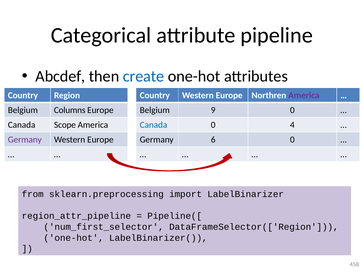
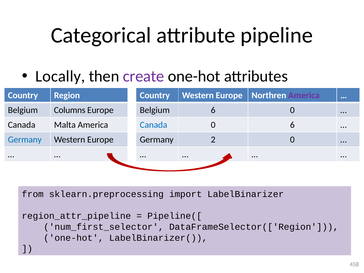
Abcdef: Abcdef -> Locally (60, 76)
create colour: blue -> purple (144, 76)
Belgium 9: 9 -> 6 (213, 110)
Scope: Scope -> Malta (65, 125)
0 4: 4 -> 6 (292, 125)
Germany colour: purple -> blue (25, 140)
6: 6 -> 2 (213, 140)
